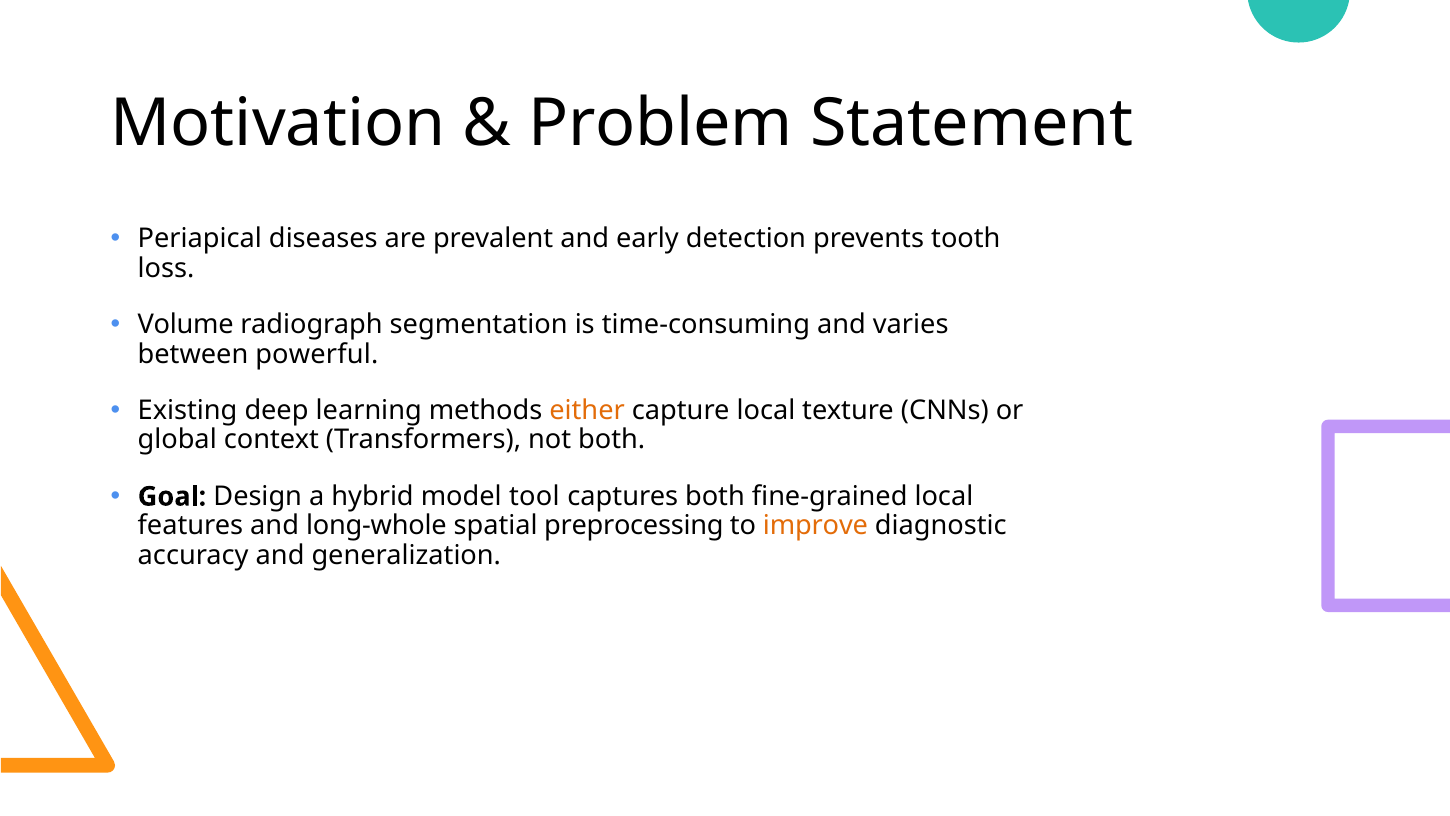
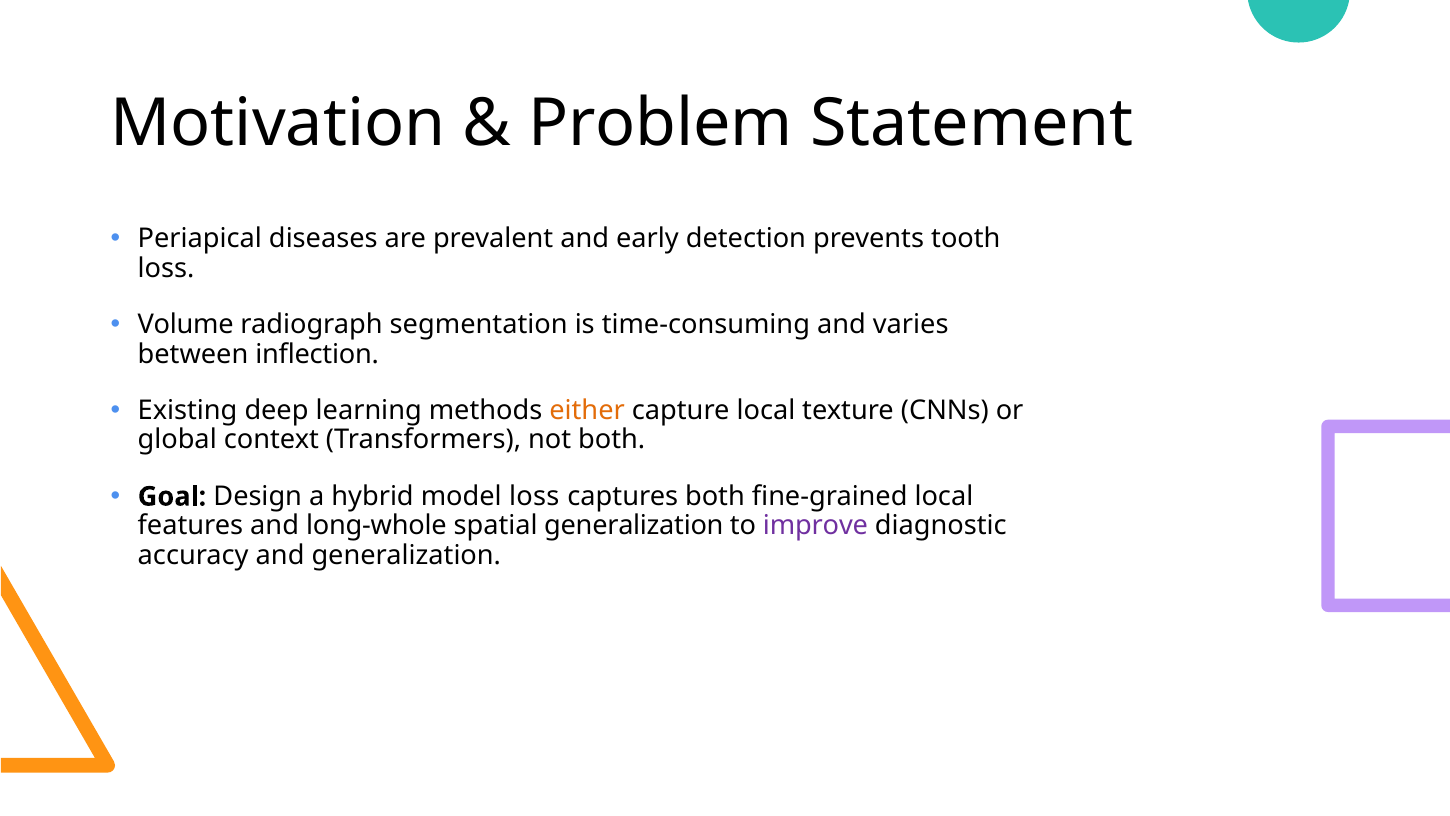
powerful: powerful -> inflection (317, 354)
model tool: tool -> loss (534, 496)
spatial preprocessing: preprocessing -> generalization (634, 526)
improve colour: orange -> purple (815, 526)
